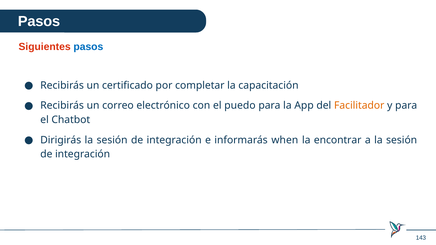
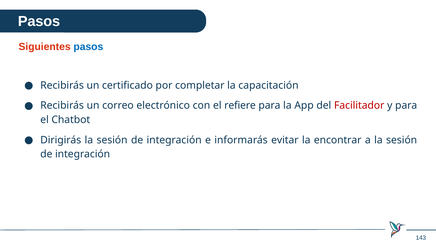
puedo: puedo -> refiere (240, 106)
Facilitador colour: orange -> red (359, 106)
when: when -> evitar (285, 140)
